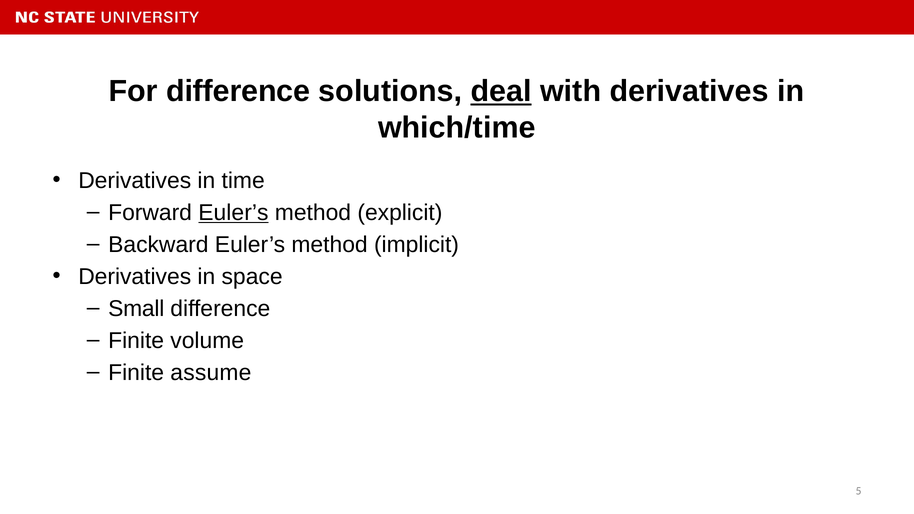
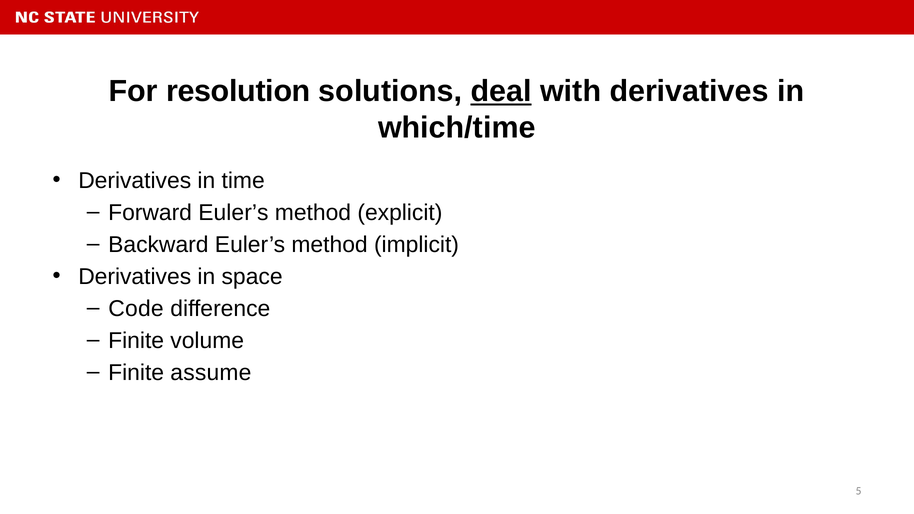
For difference: difference -> resolution (238, 91)
Euler’s underline: present -> none (233, 213)
Small: Small -> Code (136, 309)
